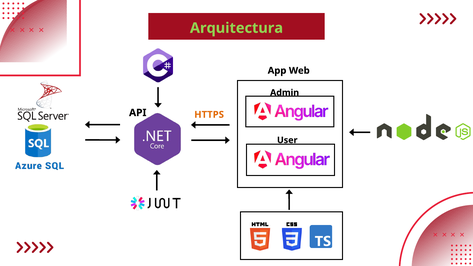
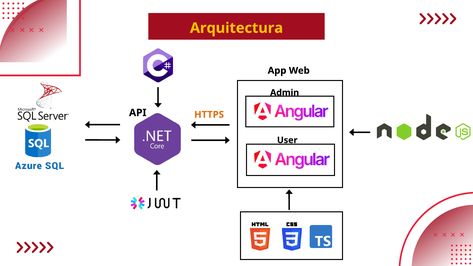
Arquitectura colour: light green -> yellow (236, 28)
